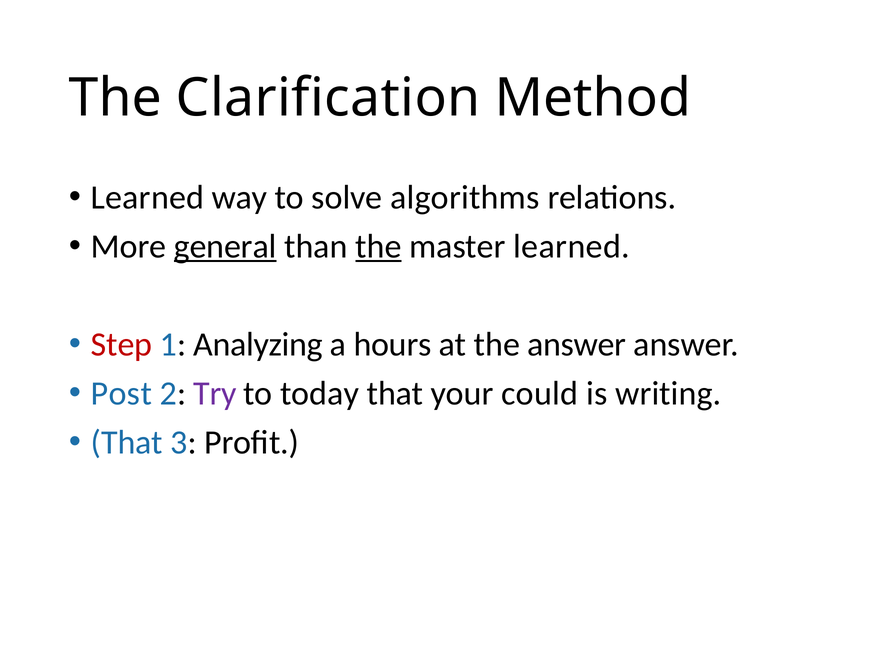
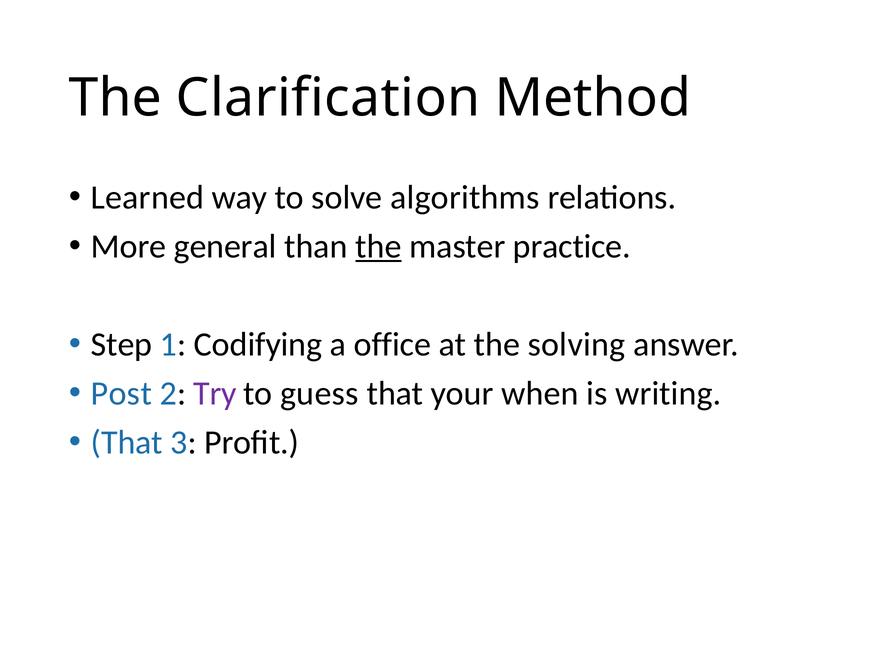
general underline: present -> none (225, 246)
master learned: learned -> practice (572, 246)
Step colour: red -> black (122, 344)
Analyzing: Analyzing -> Codifying (258, 344)
hours: hours -> office (392, 344)
the answer: answer -> solving (577, 344)
today: today -> guess (319, 393)
could: could -> when (540, 393)
